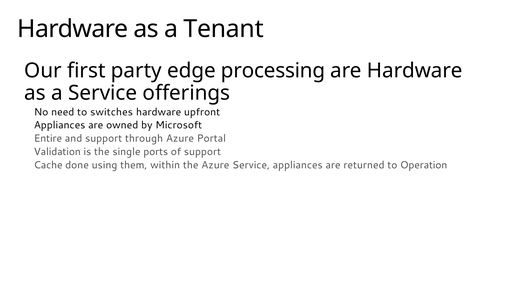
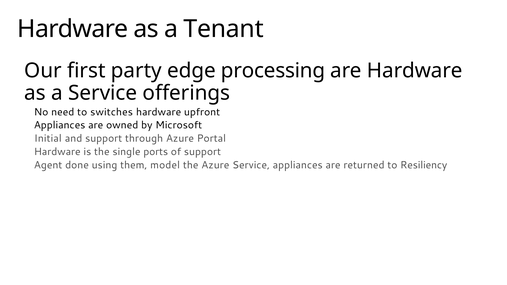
Entire: Entire -> Initial (48, 139)
Validation: Validation -> Hardware (57, 152)
Cache: Cache -> Agent (48, 165)
within: within -> model (165, 165)
Operation: Operation -> Resiliency (424, 165)
